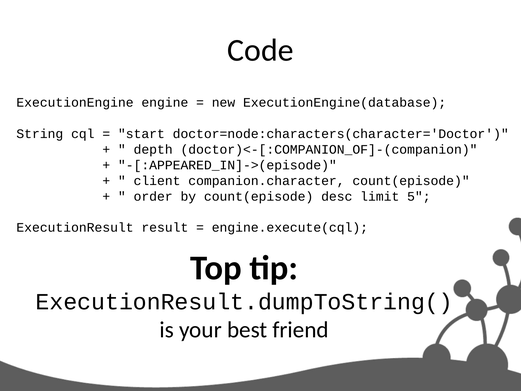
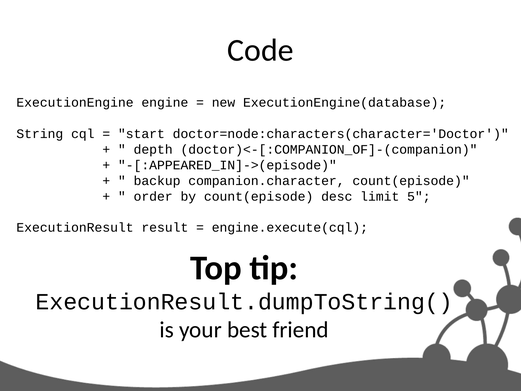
client: client -> backup (157, 181)
